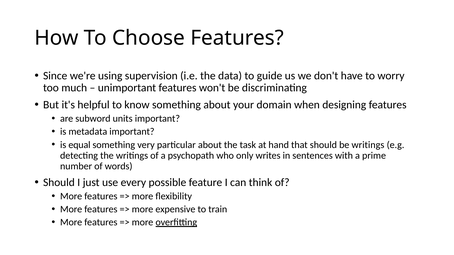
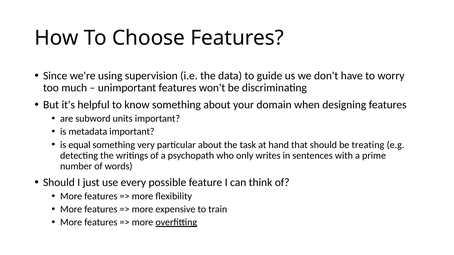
be writings: writings -> treating (368, 145)
